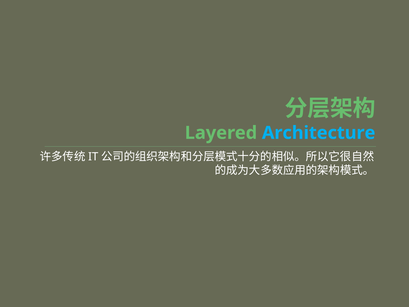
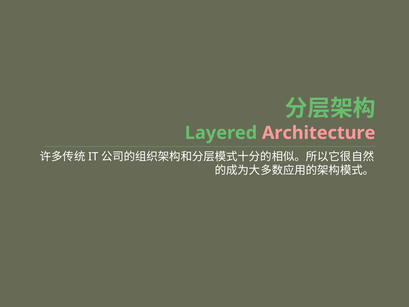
Architecture colour: light blue -> pink (319, 133)
